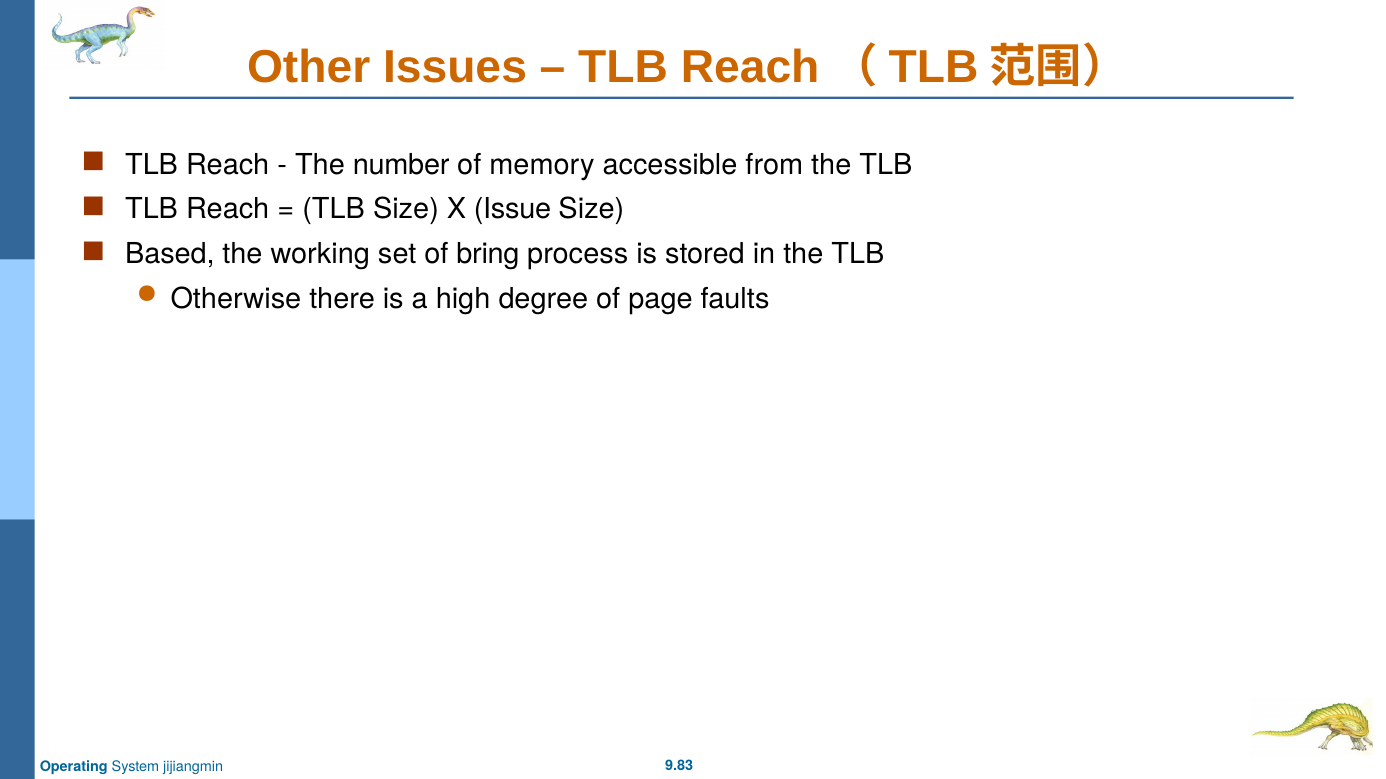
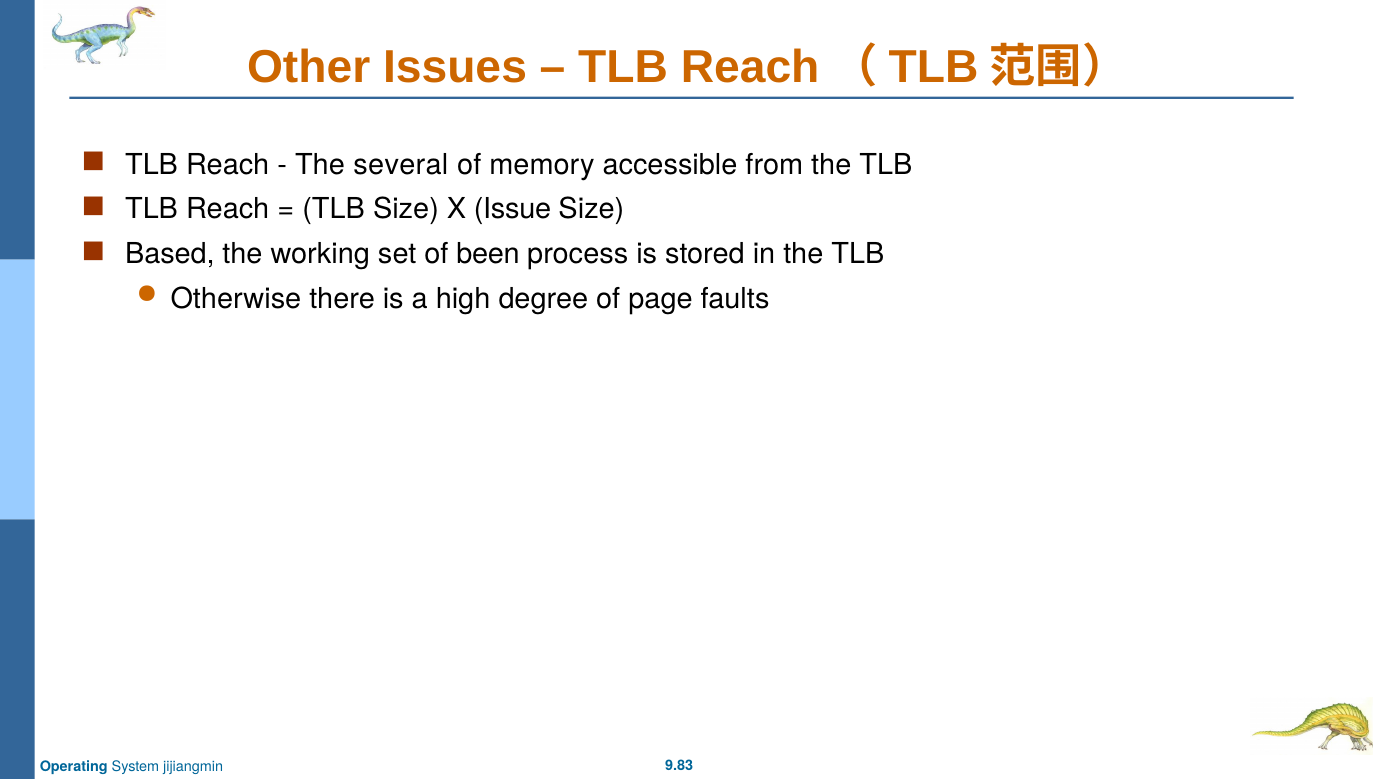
number: number -> several (401, 165)
bring: bring -> been (488, 254)
